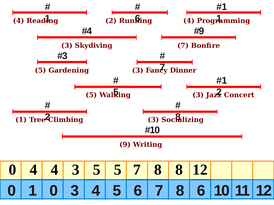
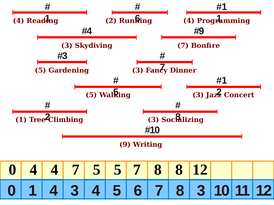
4 3: 3 -> 7 (76, 170)
1 0: 0 -> 4 (54, 191)
8 6: 6 -> 3 (201, 191)
